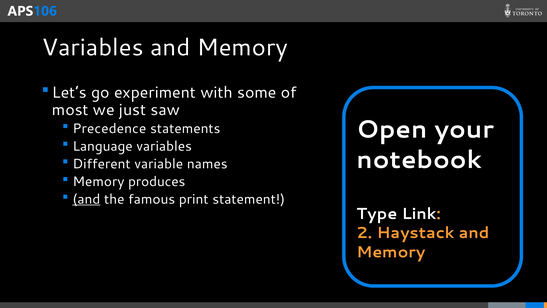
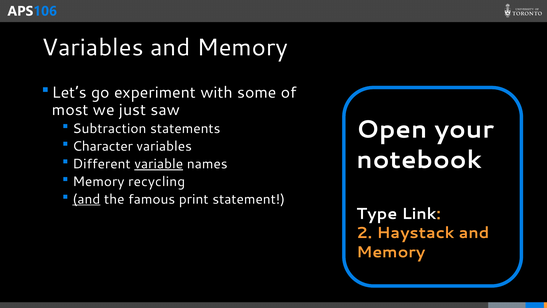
Precedence: Precedence -> Subtraction (109, 129)
Language: Language -> Character (103, 146)
variable underline: none -> present (159, 164)
produces: produces -> recycling (157, 181)
